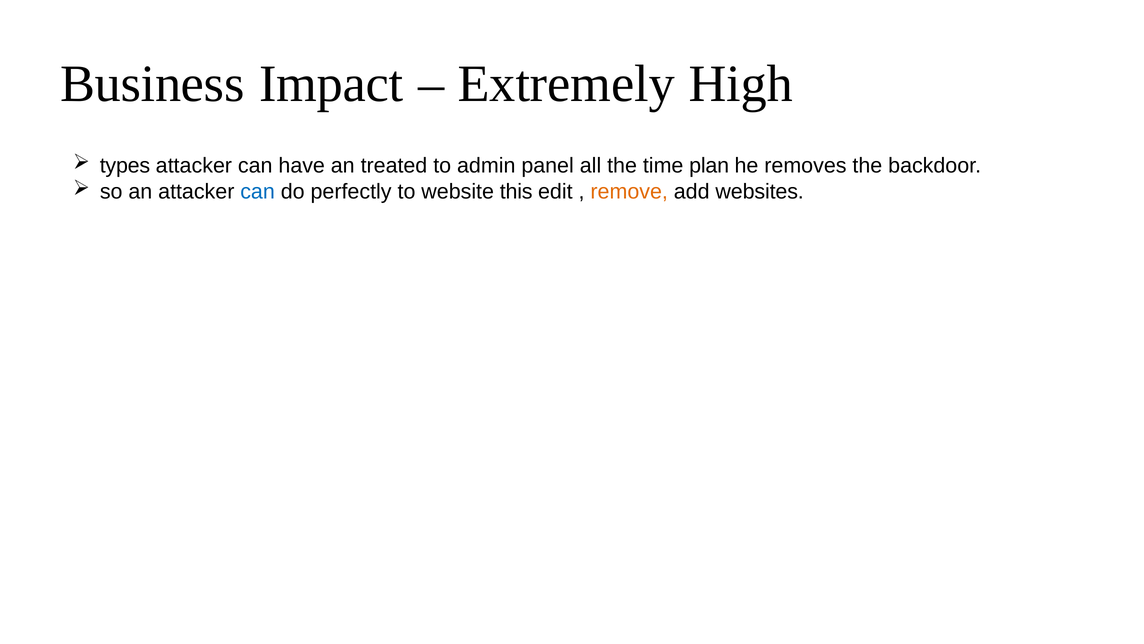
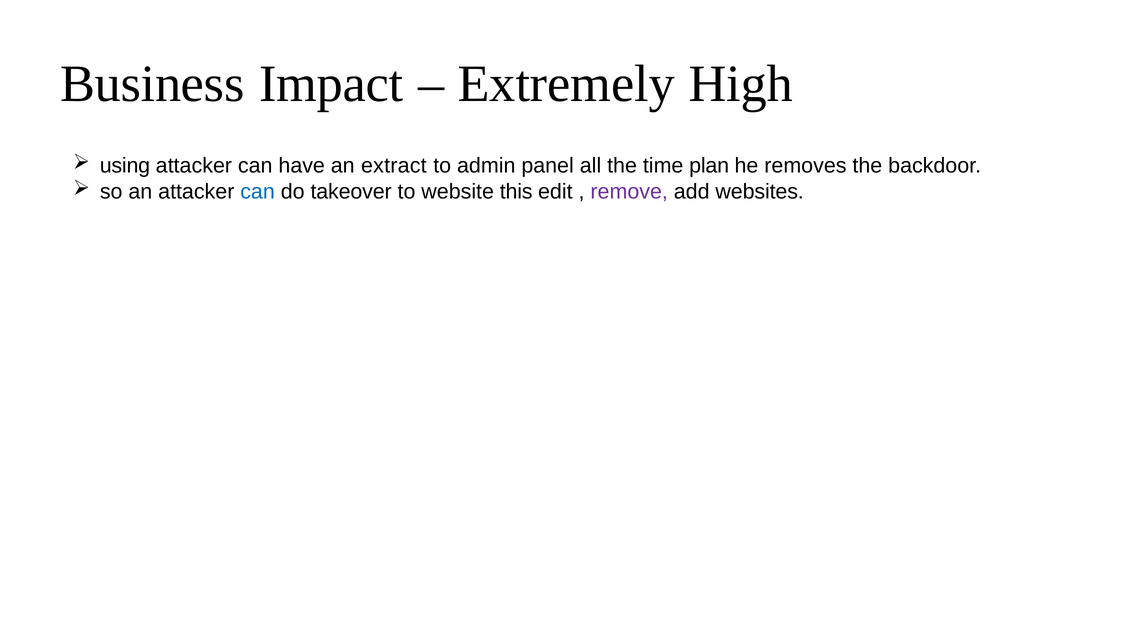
types: types -> using (125, 166)
treated: treated -> extract (394, 166)
perfectly: perfectly -> takeover (351, 191)
remove colour: orange -> purple (629, 191)
